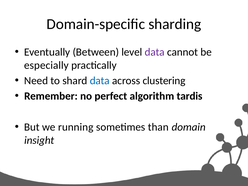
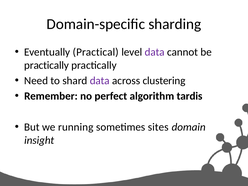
Between: Between -> Practical (96, 52)
especially: especially -> practically (47, 65)
data colour: blue -> purple (100, 81)
than: than -> sites (158, 127)
